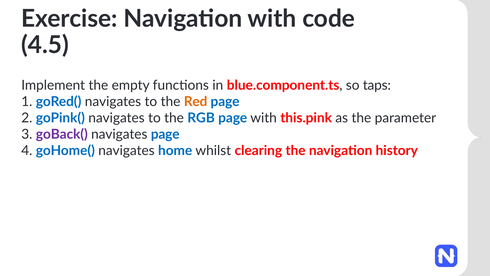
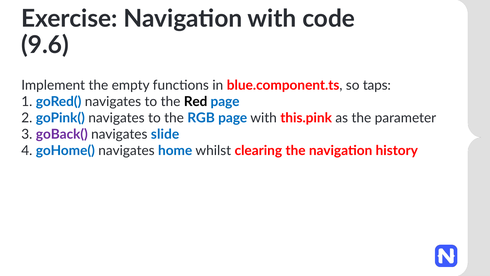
4.5: 4.5 -> 9.6 (45, 45)
Red colour: orange -> black (196, 101)
navigates page: page -> slide (165, 134)
